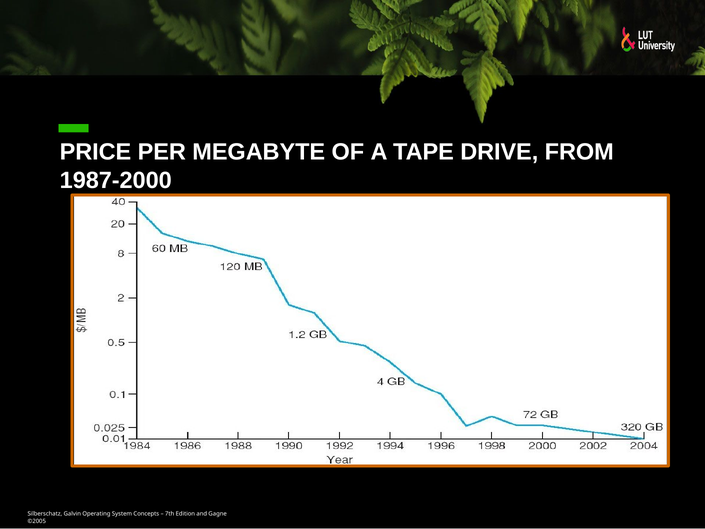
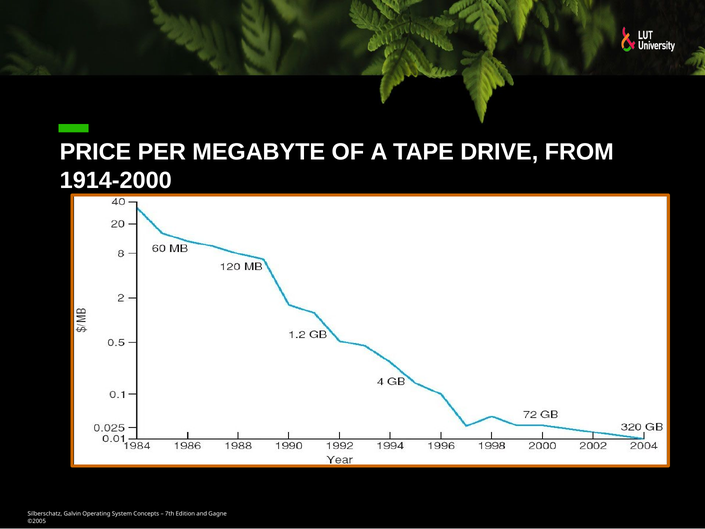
1987-2000: 1987-2000 -> 1914-2000 (116, 180)
